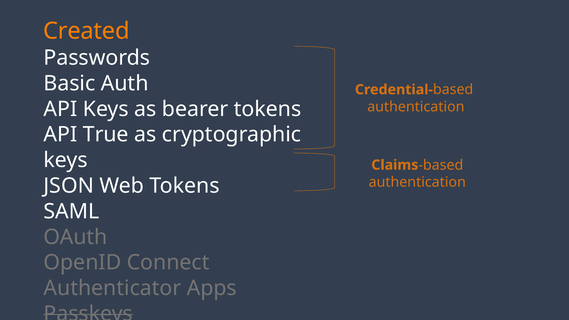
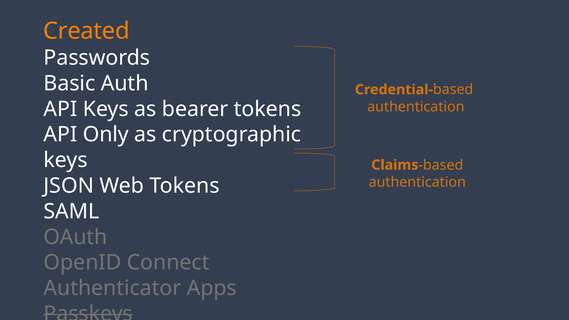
True: True -> Only (106, 135)
